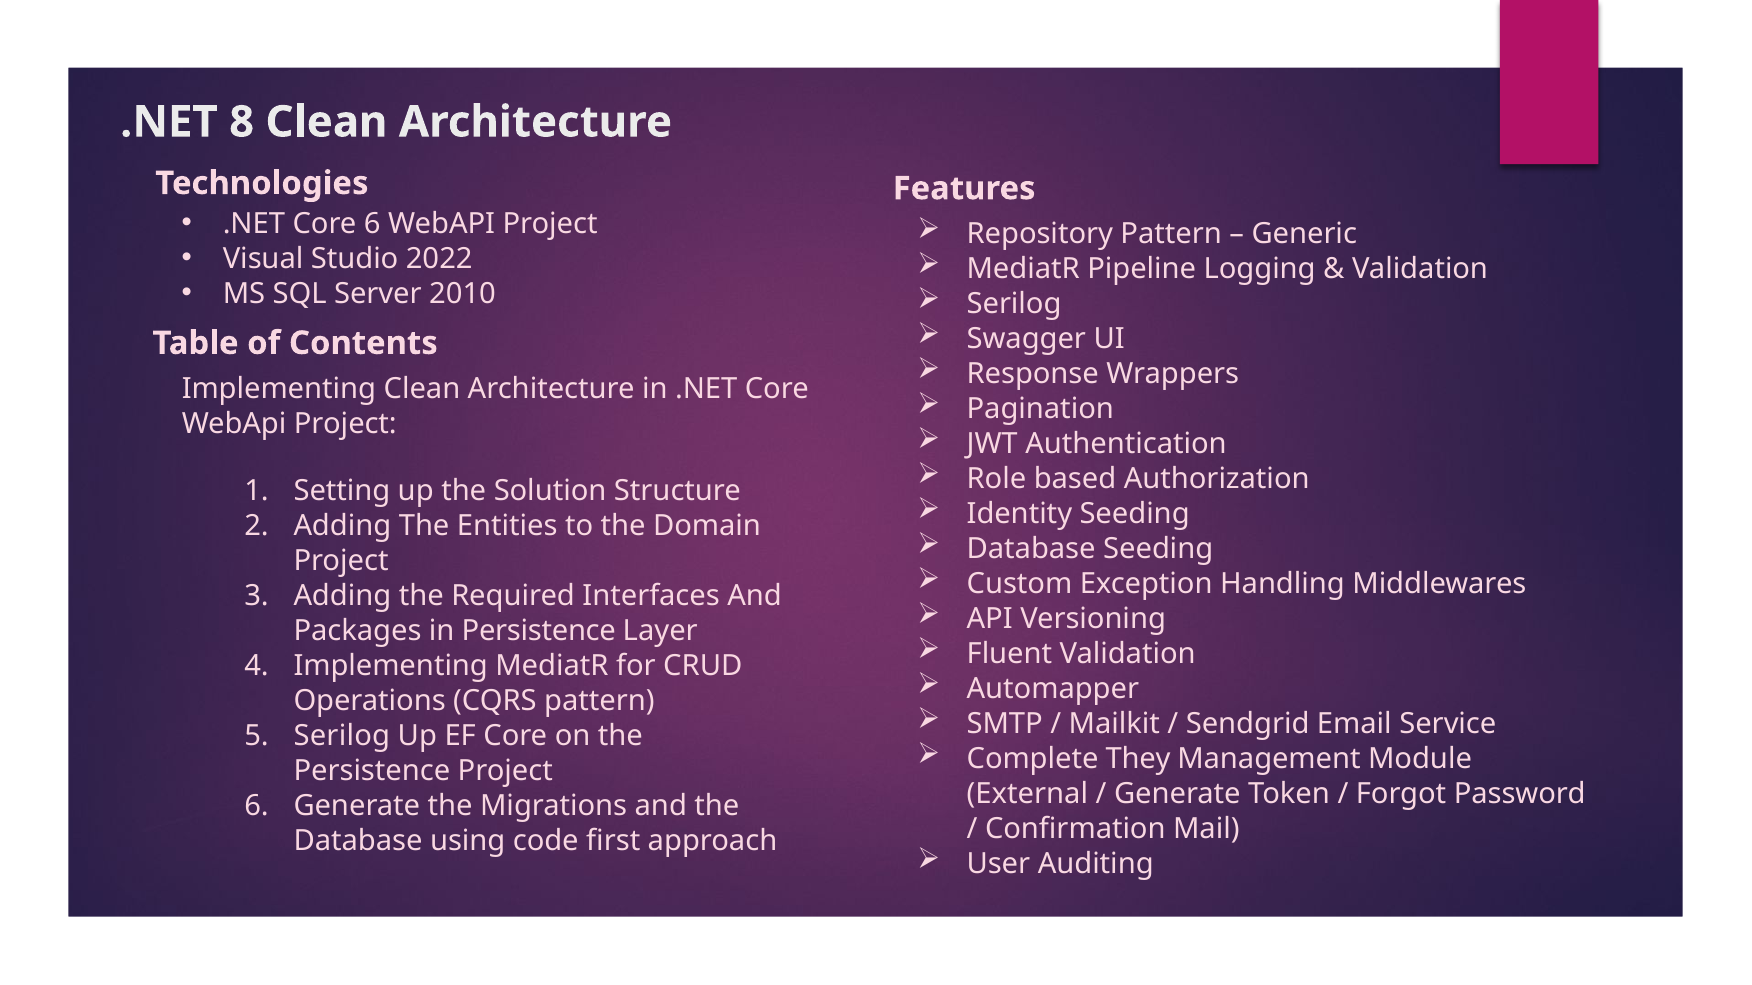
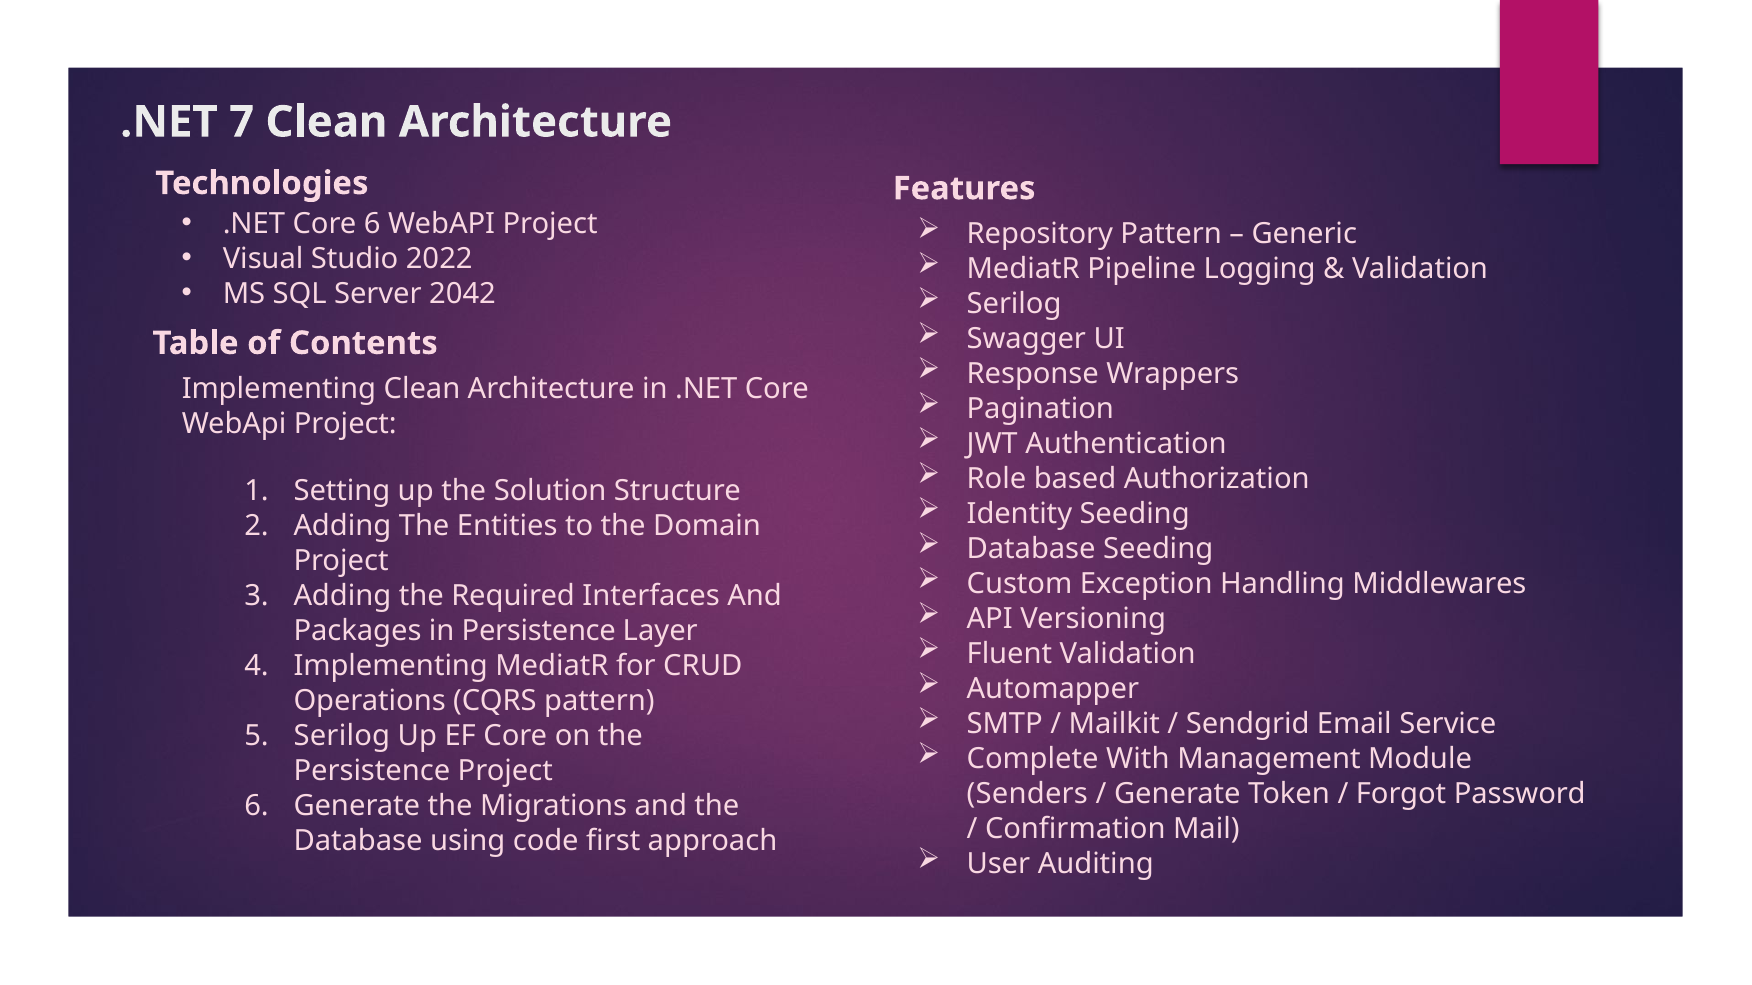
8: 8 -> 7 (242, 122)
2010: 2010 -> 2042 (463, 294)
They: They -> With (1138, 759)
External: External -> Senders (1027, 794)
